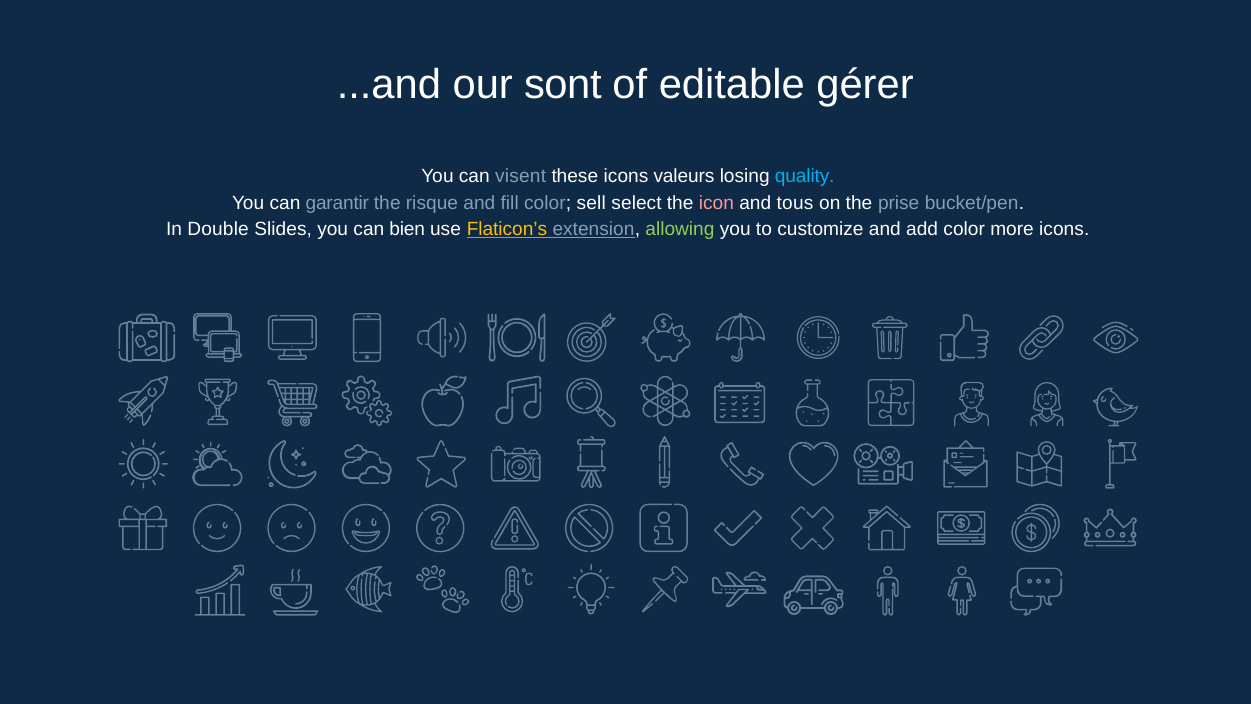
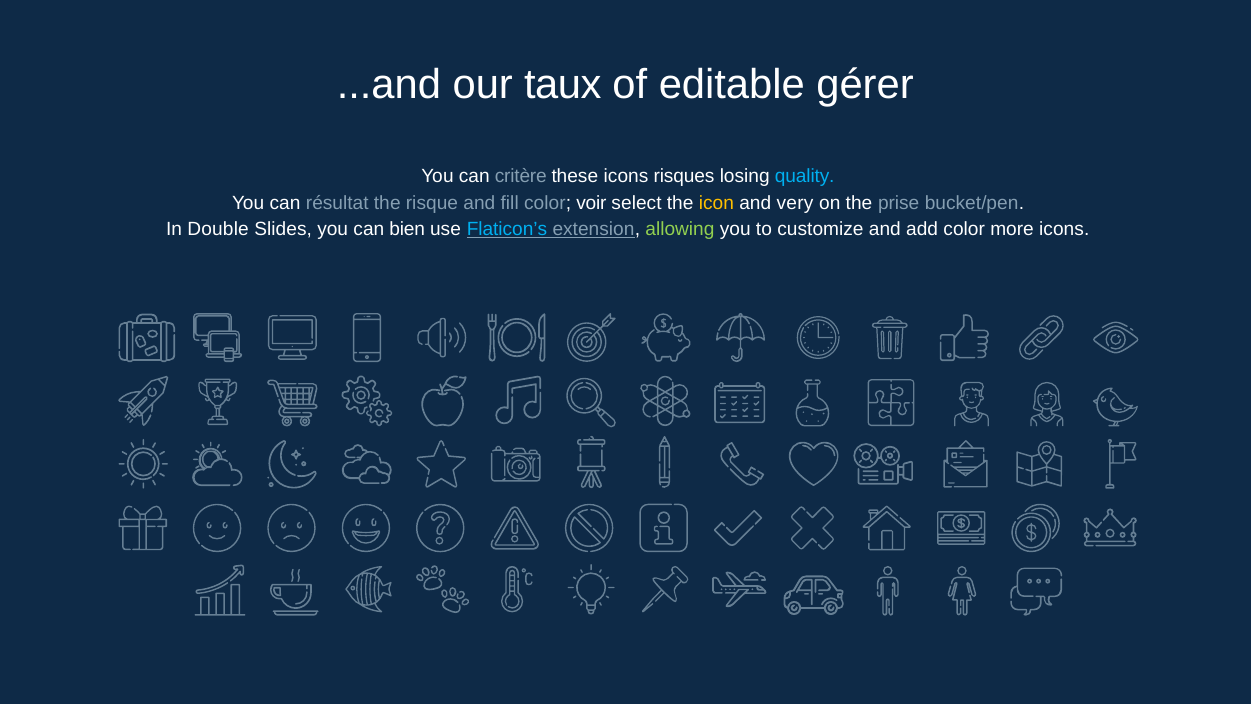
sont: sont -> taux (563, 85)
visent: visent -> critère (521, 176)
valeurs: valeurs -> risques (684, 176)
garantir: garantir -> résultat (337, 203)
sell: sell -> voir (591, 203)
icon colour: pink -> yellow (716, 203)
tous: tous -> very (795, 203)
Flaticon’s colour: yellow -> light blue (507, 229)
